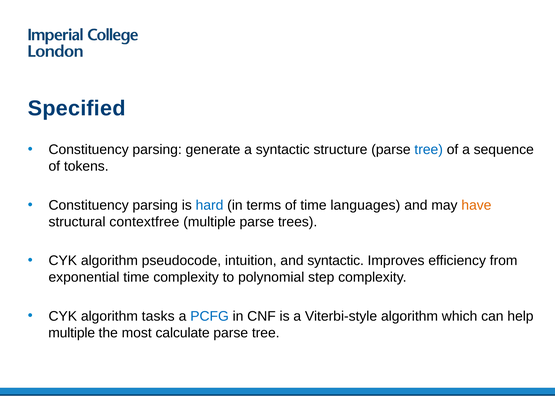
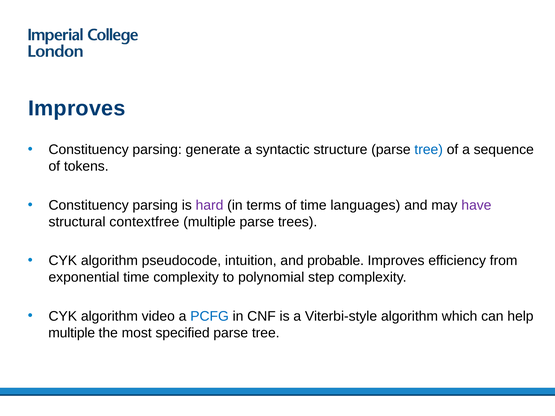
Specified: Specified -> Improves (77, 109)
hard colour: blue -> purple (210, 205)
have colour: orange -> purple (476, 205)
and syntactic: syntactic -> probable (336, 261)
tasks: tasks -> video (158, 316)
calculate: calculate -> specified (183, 333)
